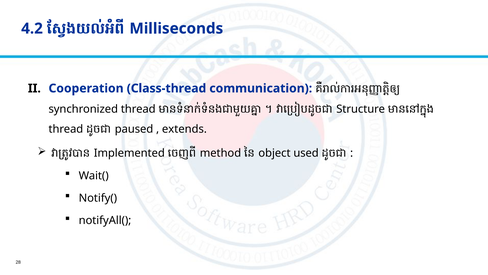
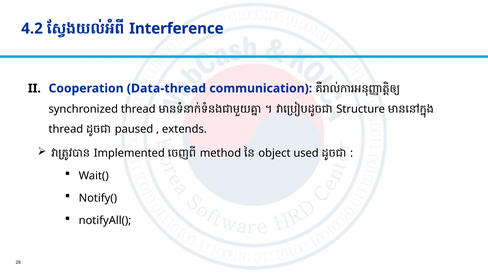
Milliseconds: Milliseconds -> Interference (176, 28)
Class-thread: Class-thread -> Data-thread (166, 88)
